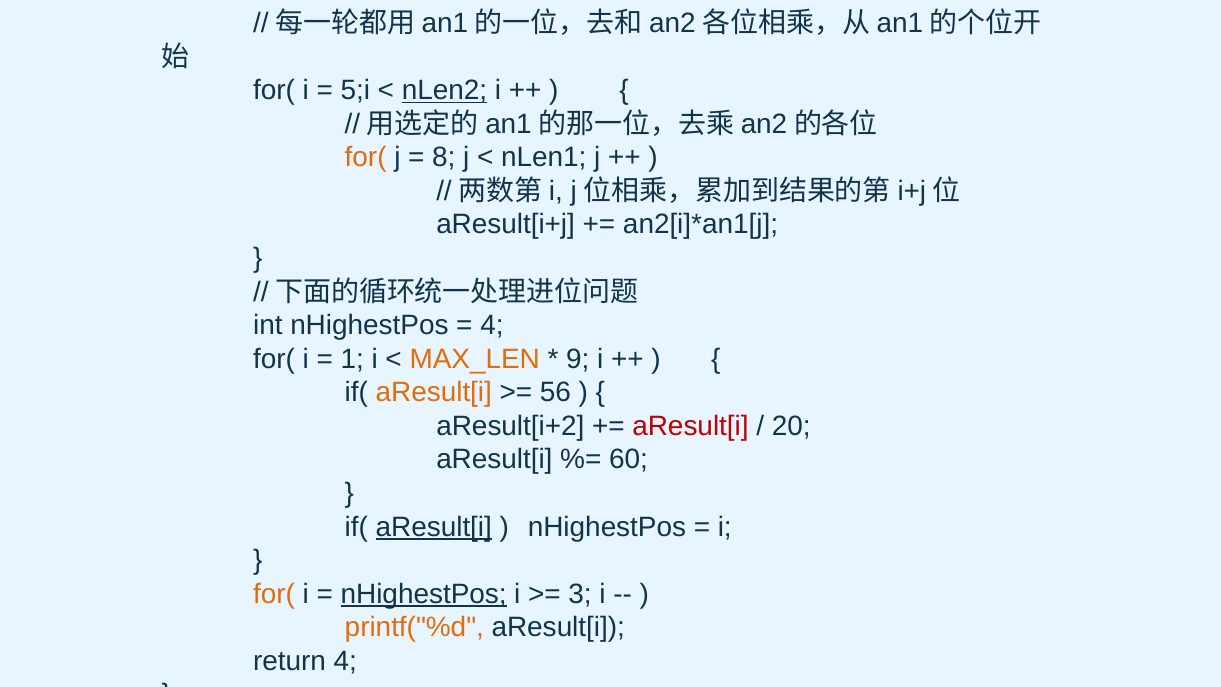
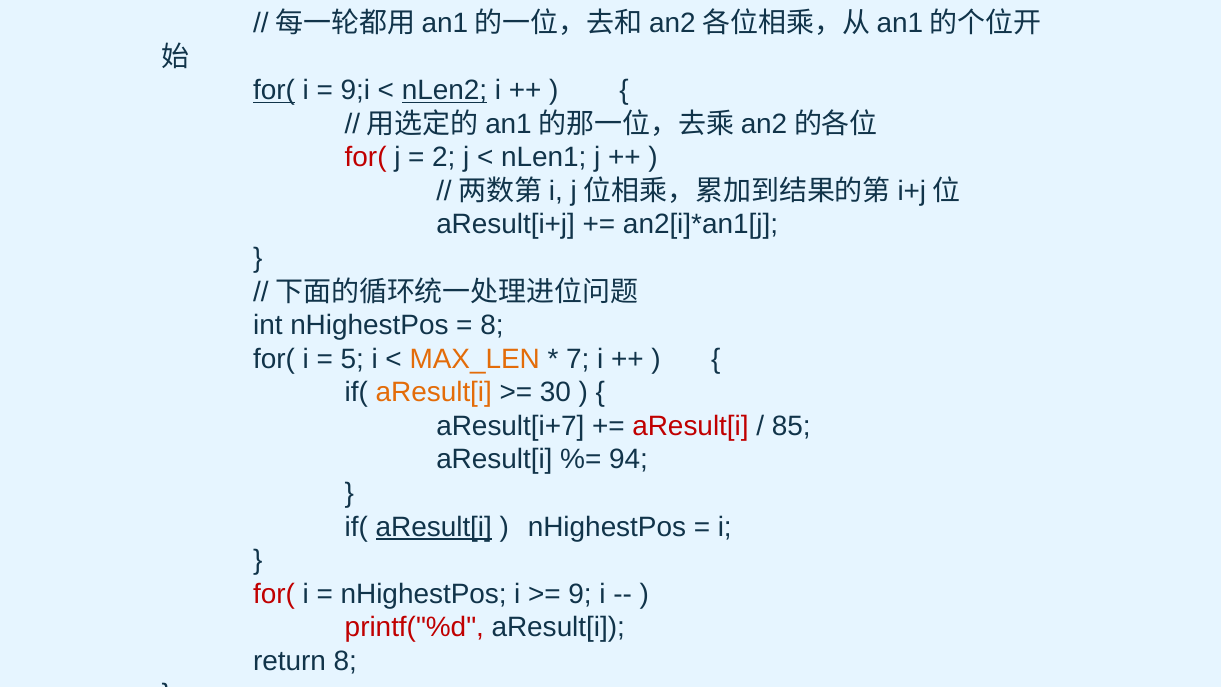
for( underline: none -> present (274, 90)
5;i: 5;i -> 9;i (355, 90)
for( colour: orange -> red (366, 158)
8: 8 -> 2 (444, 158)
4: 4 -> 8 (492, 325)
1: 1 -> 5 (352, 359)
9: 9 -> 7 (578, 359)
56: 56 -> 30 (555, 392)
aResult[i+2: aResult[i+2 -> aResult[i+7 (510, 426)
20: 20 -> 85 (791, 426)
60: 60 -> 94 (628, 460)
for( colour: orange -> red (274, 594)
nHighestPos underline: present -> none (424, 594)
3: 3 -> 9 (580, 594)
printf("%d colour: orange -> red (414, 627)
return 4: 4 -> 8 (345, 661)
